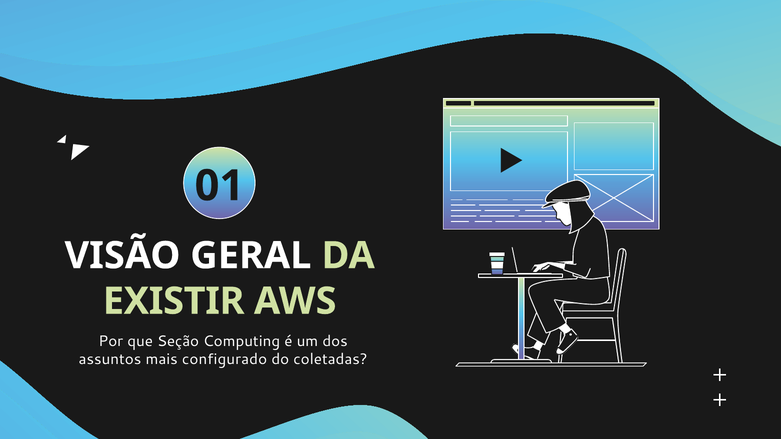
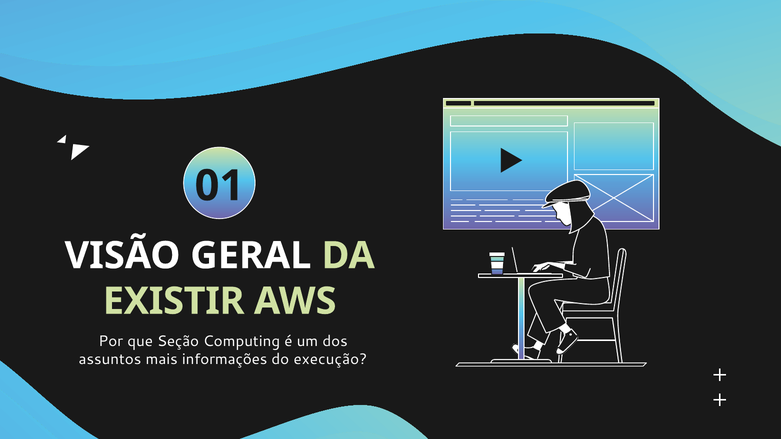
configurado: configurado -> informações (225, 360)
coletadas: coletadas -> execução (330, 360)
